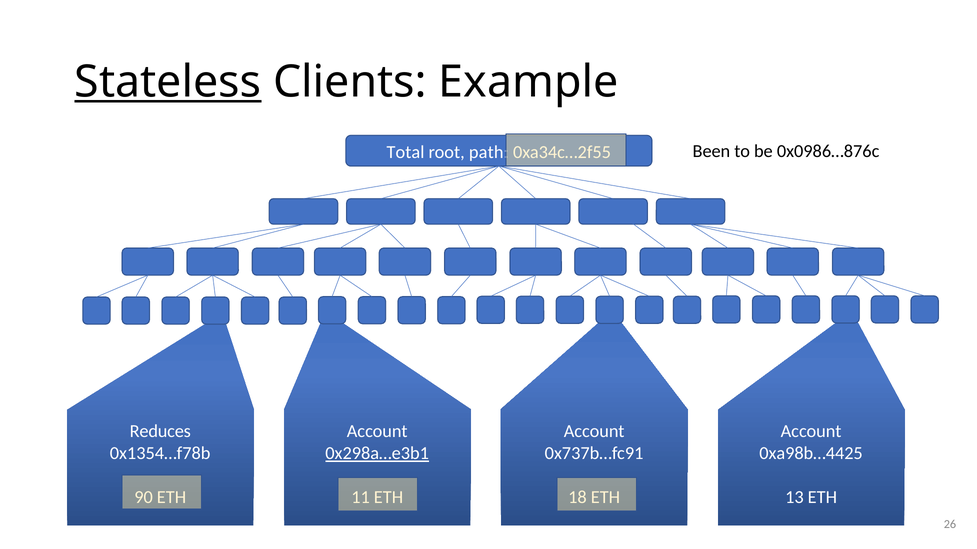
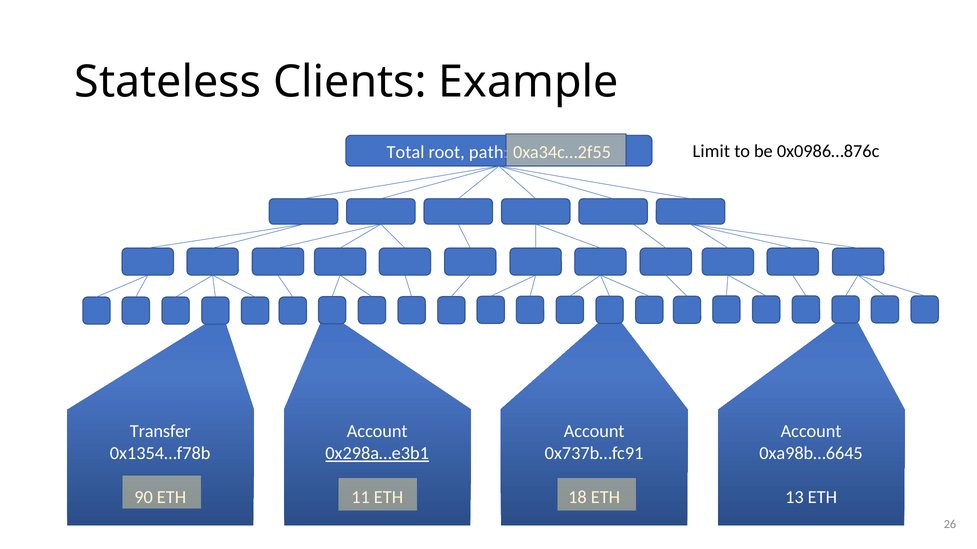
Stateless underline: present -> none (168, 82)
Been: Been -> Limit (711, 151)
Reduces: Reduces -> Transfer (160, 432)
0xa98b…4425: 0xa98b…4425 -> 0xa98b…6645 (811, 454)
